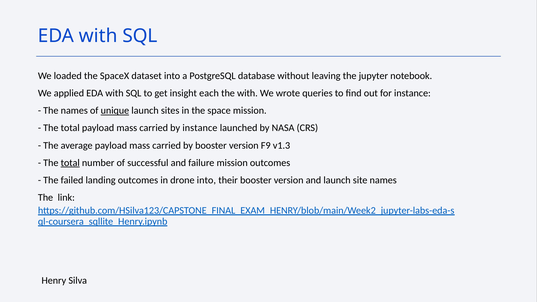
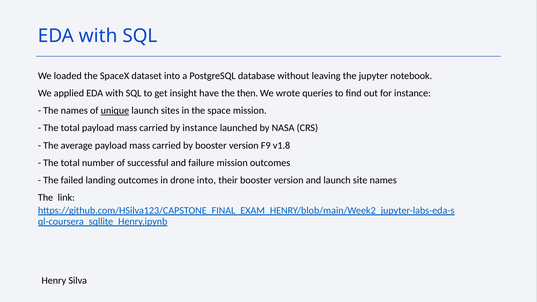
each: each -> have (209, 93)
the with: with -> then (247, 93)
v1.3: v1.3 -> v1.8 (282, 145)
total underline: present -> none (70, 163)
